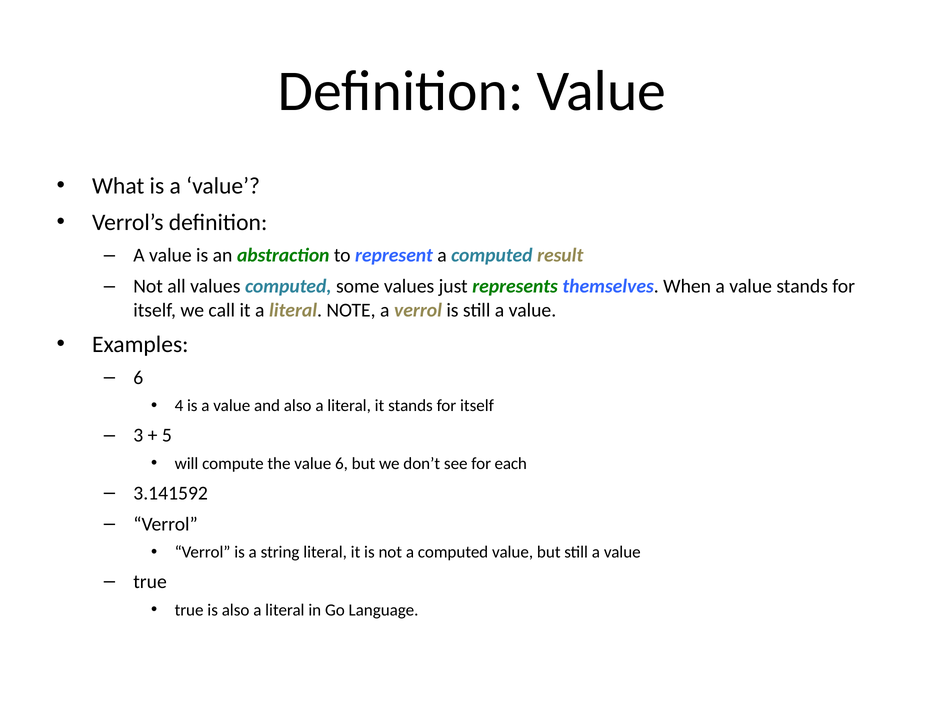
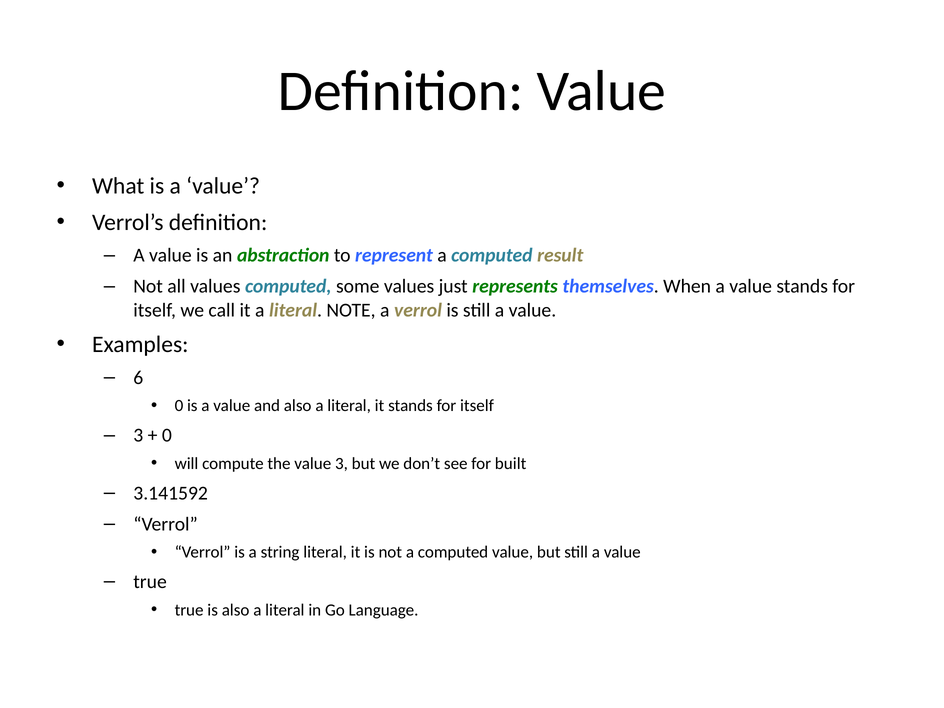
4: 4 -> 0 (179, 406)
5: 5 -> 0 (167, 435)
value 6: 6 -> 3 (342, 464)
each: each -> built (511, 464)
